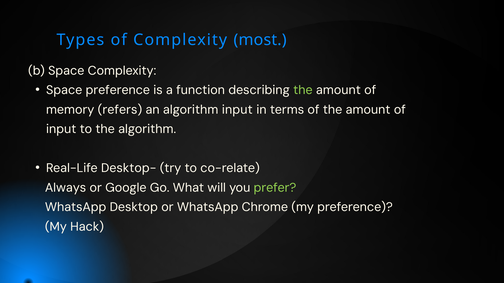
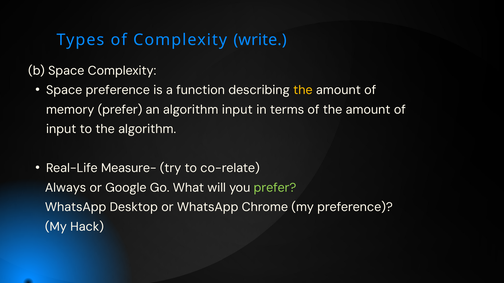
most: most -> write (260, 40)
the colour: light green -> yellow (303, 90)
memory refers: refers -> prefer (120, 110)
Desktop-: Desktop- -> Measure- (129, 168)
